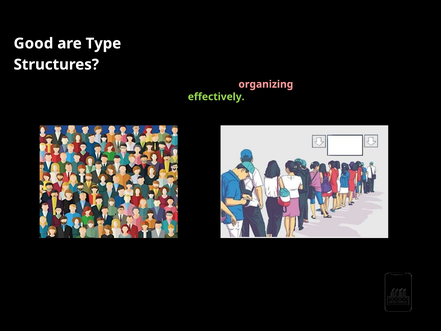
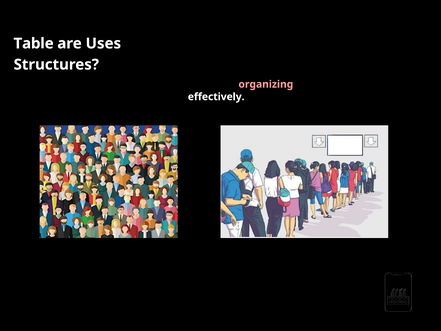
Good: Good -> Table (34, 43)
Type: Type -> Uses (103, 43)
eﬀectively colour: light green -> white (216, 97)
